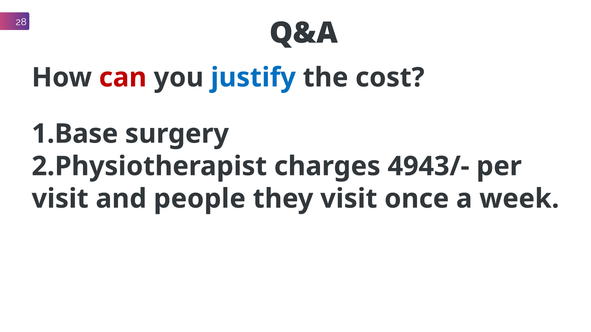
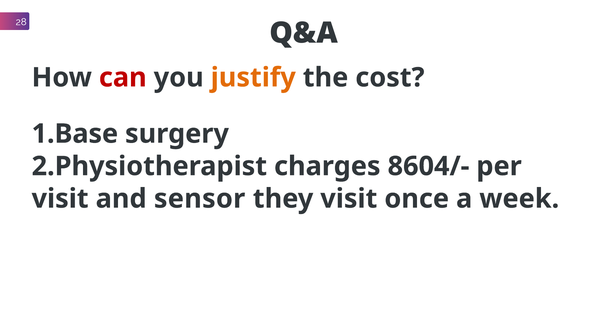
justify colour: blue -> orange (253, 78)
4943/-: 4943/- -> 8604/- (428, 167)
people: people -> sensor (200, 199)
